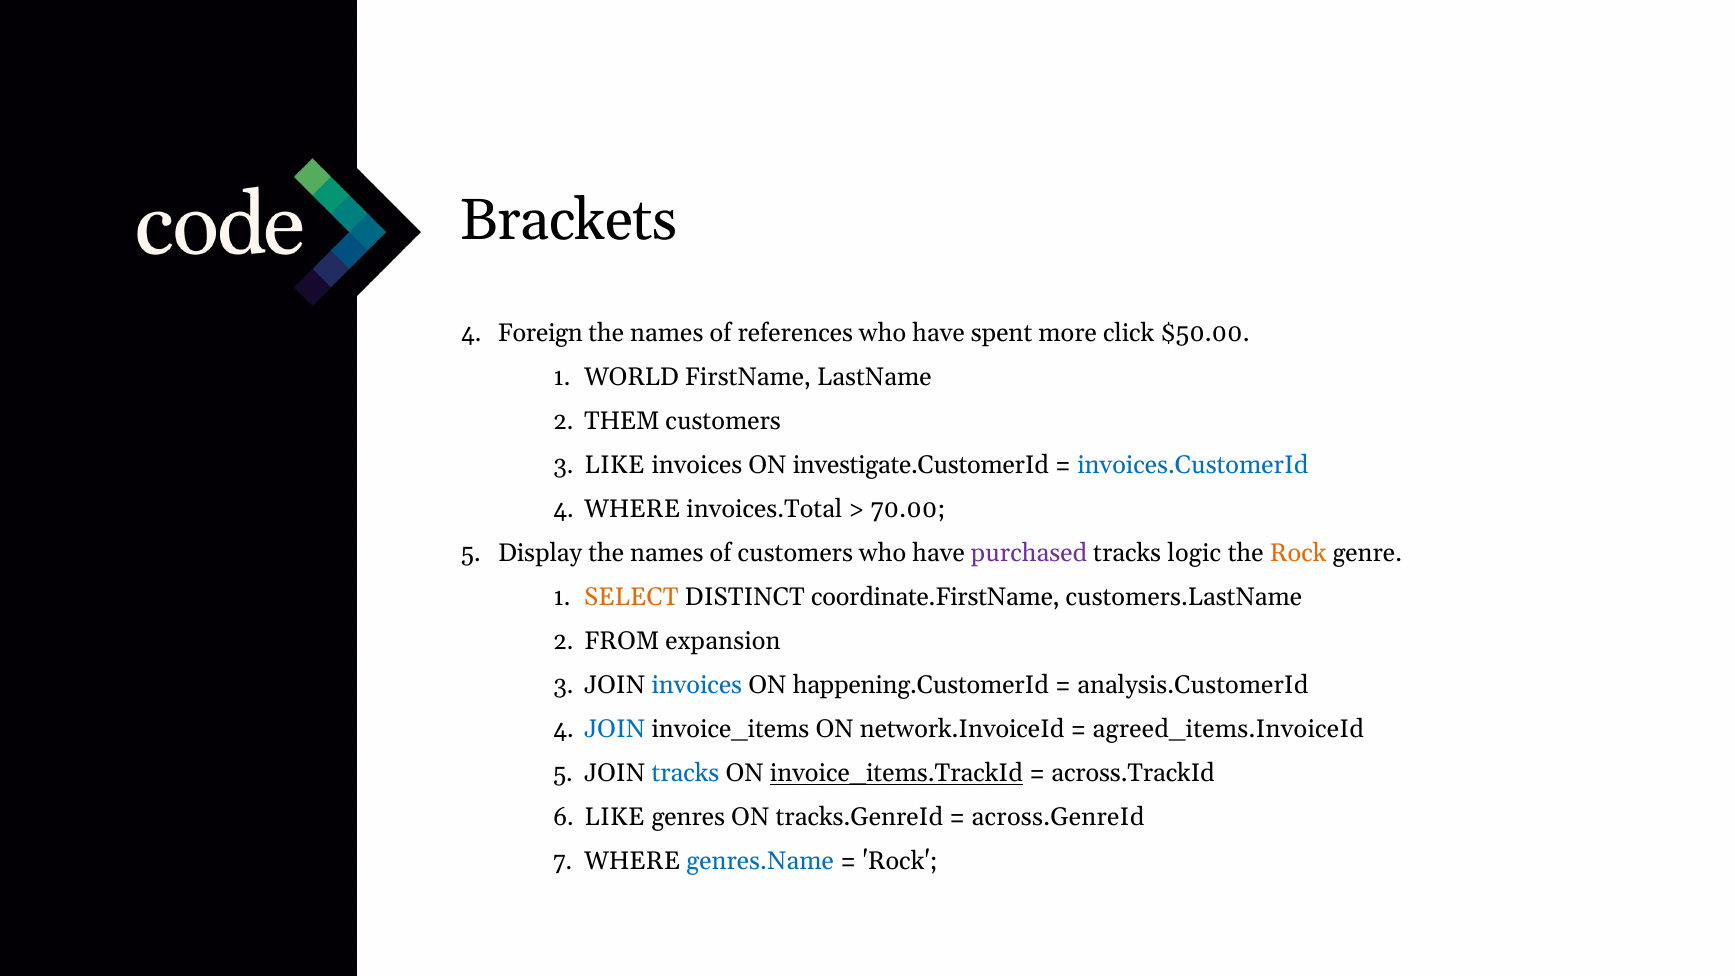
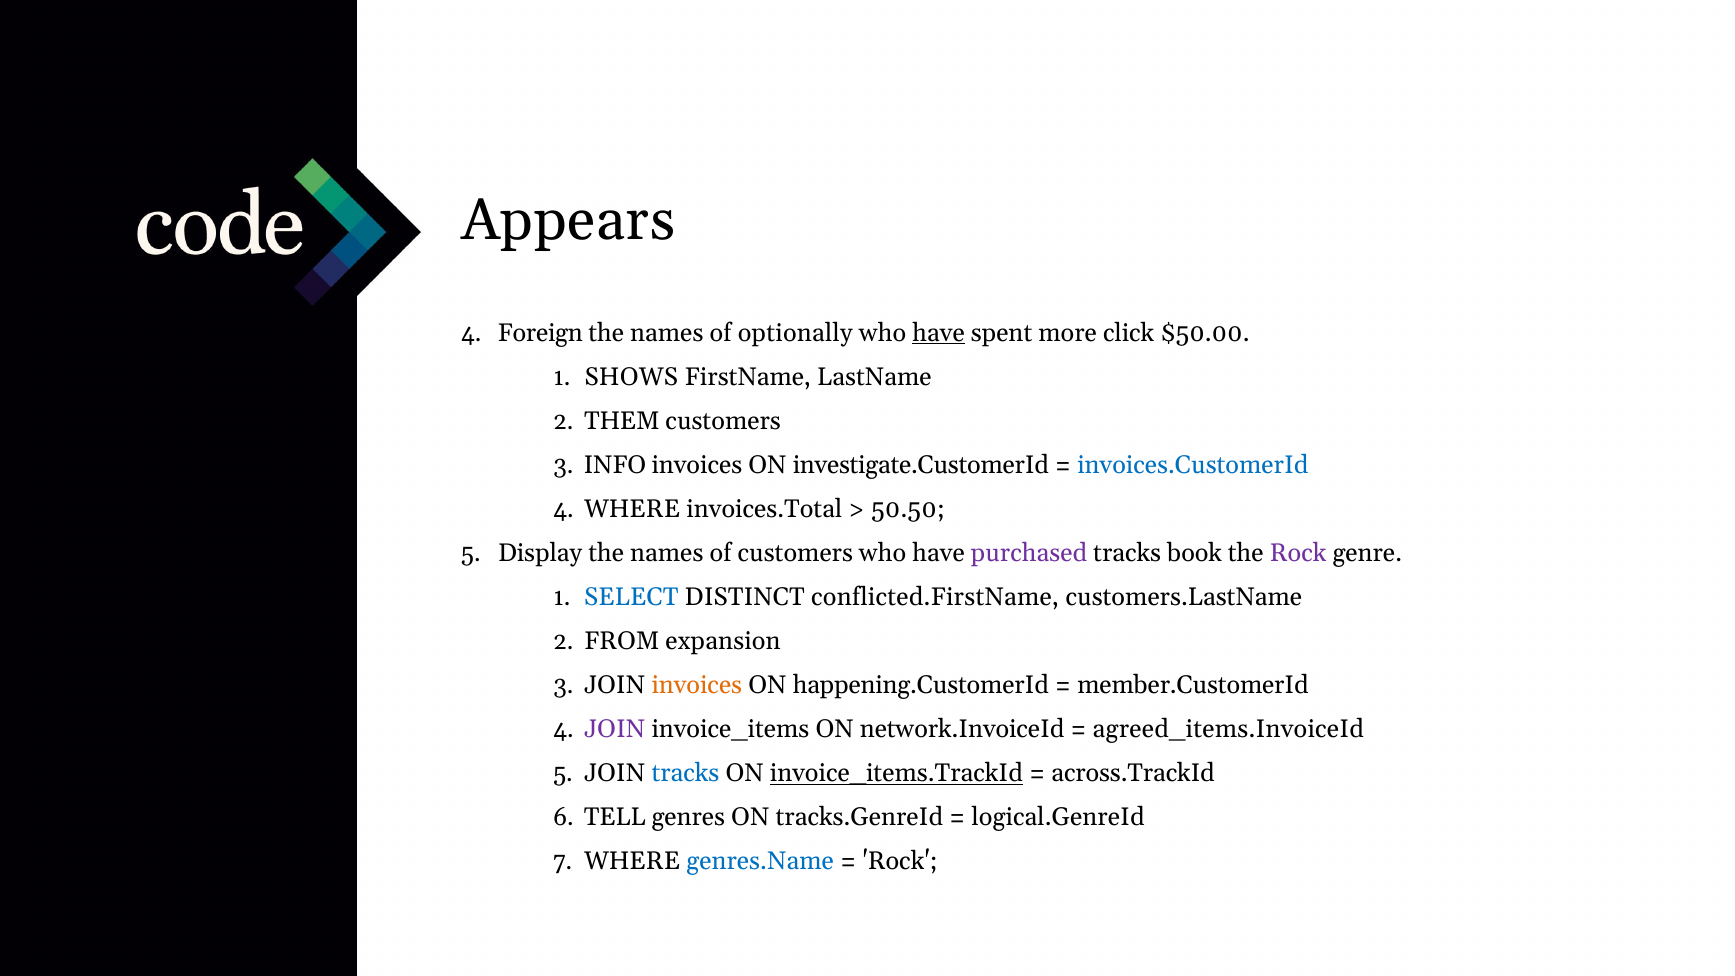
Brackets: Brackets -> Appears (568, 221)
references: references -> optionally (795, 333)
have underline: none -> present (939, 333)
WORLD: WORLD -> SHOWS (631, 377)
LIKE: LIKE -> INFO (615, 465)
70.00: 70.00 -> 50.50 (908, 509)
logic: logic -> book (1195, 553)
Rock colour: orange -> purple (1298, 553)
SELECT colour: orange -> blue (631, 597)
coordinate.FirstName: coordinate.FirstName -> conflicted.FirstName (935, 597)
invoices colour: blue -> orange (697, 685)
analysis.CustomerId: analysis.CustomerId -> member.CustomerId (1193, 685)
JOIN colour: blue -> purple (615, 729)
LIKE: LIKE -> TELL (615, 817)
across.GenreId: across.GenreId -> logical.GenreId (1058, 817)
